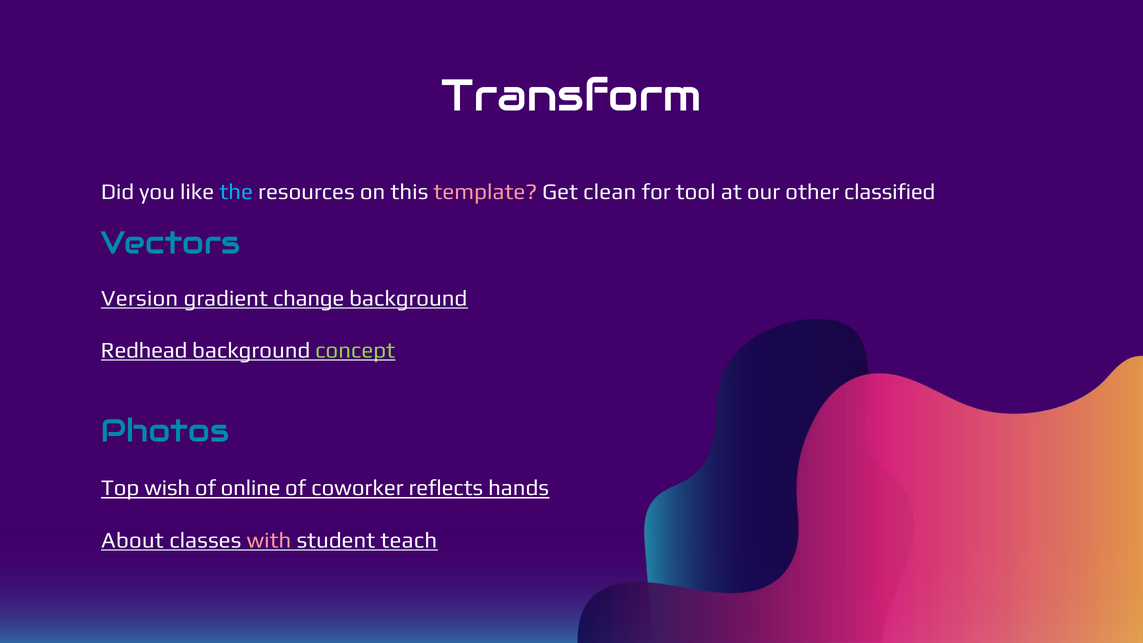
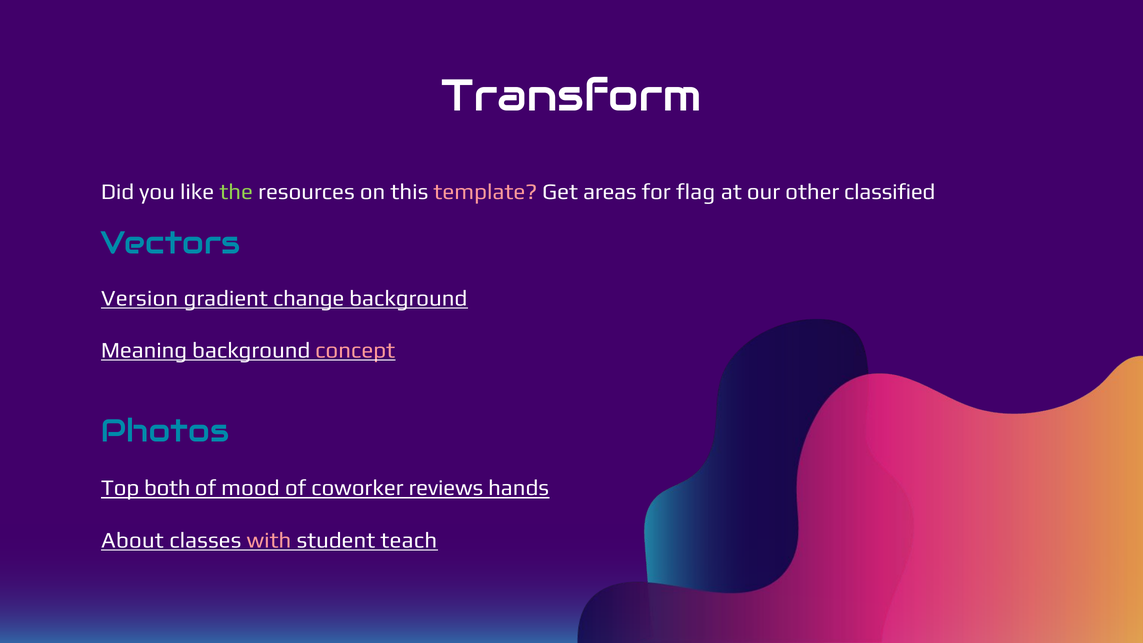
the colour: light blue -> light green (236, 192)
clean: clean -> areas (610, 192)
tool: tool -> flag (696, 192)
Redhead: Redhead -> Meaning (144, 350)
concept colour: light green -> pink (355, 350)
wish: wish -> both (167, 488)
online: online -> mood (250, 488)
reflects: reflects -> reviews (446, 488)
